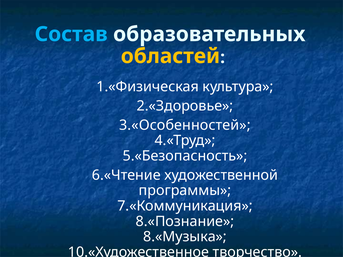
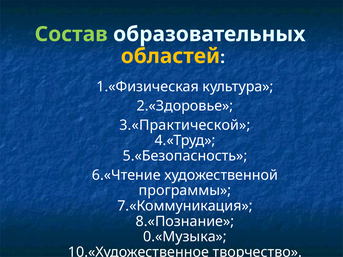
Состав colour: light blue -> light green (71, 34)
3.«Особенностей: 3.«Особенностей -> 3.«Практической (185, 125)
8.«Музыка: 8.«Музыка -> 0.«Музыка (185, 237)
